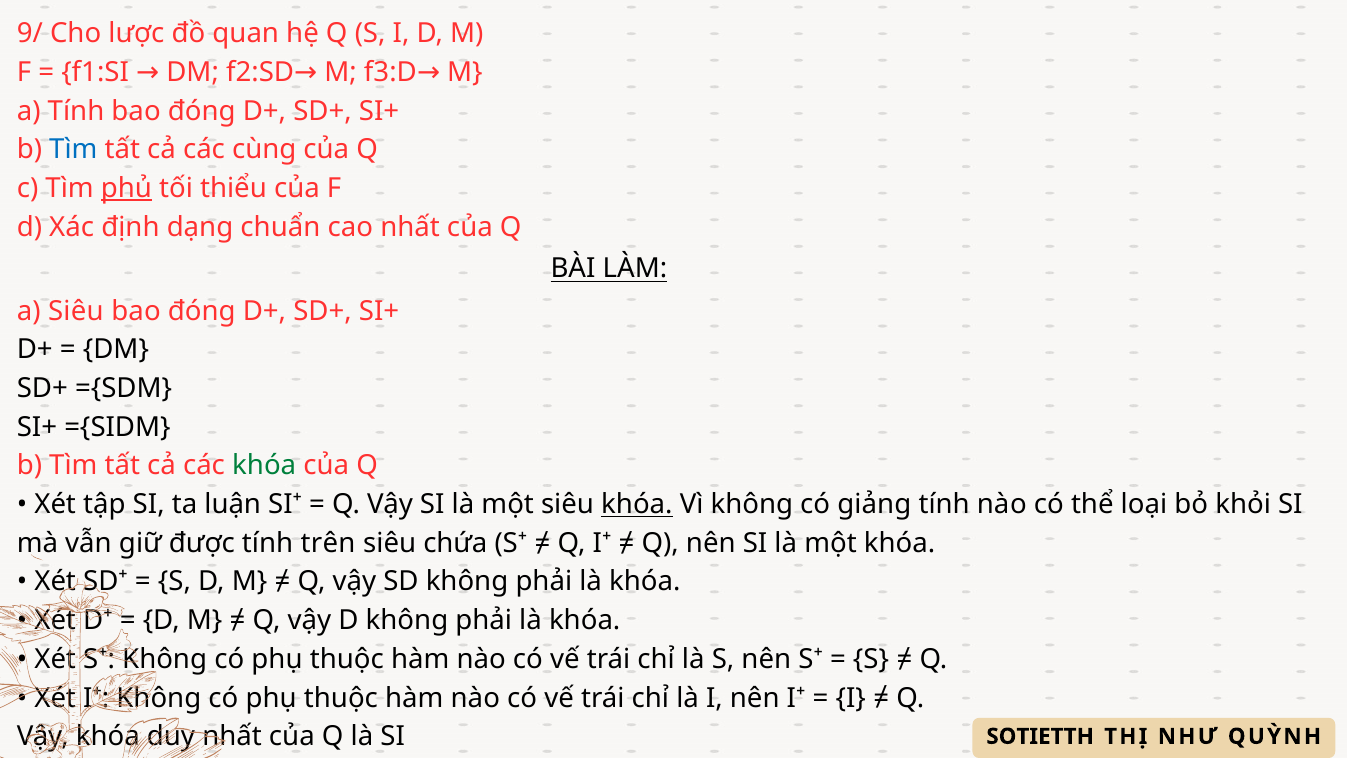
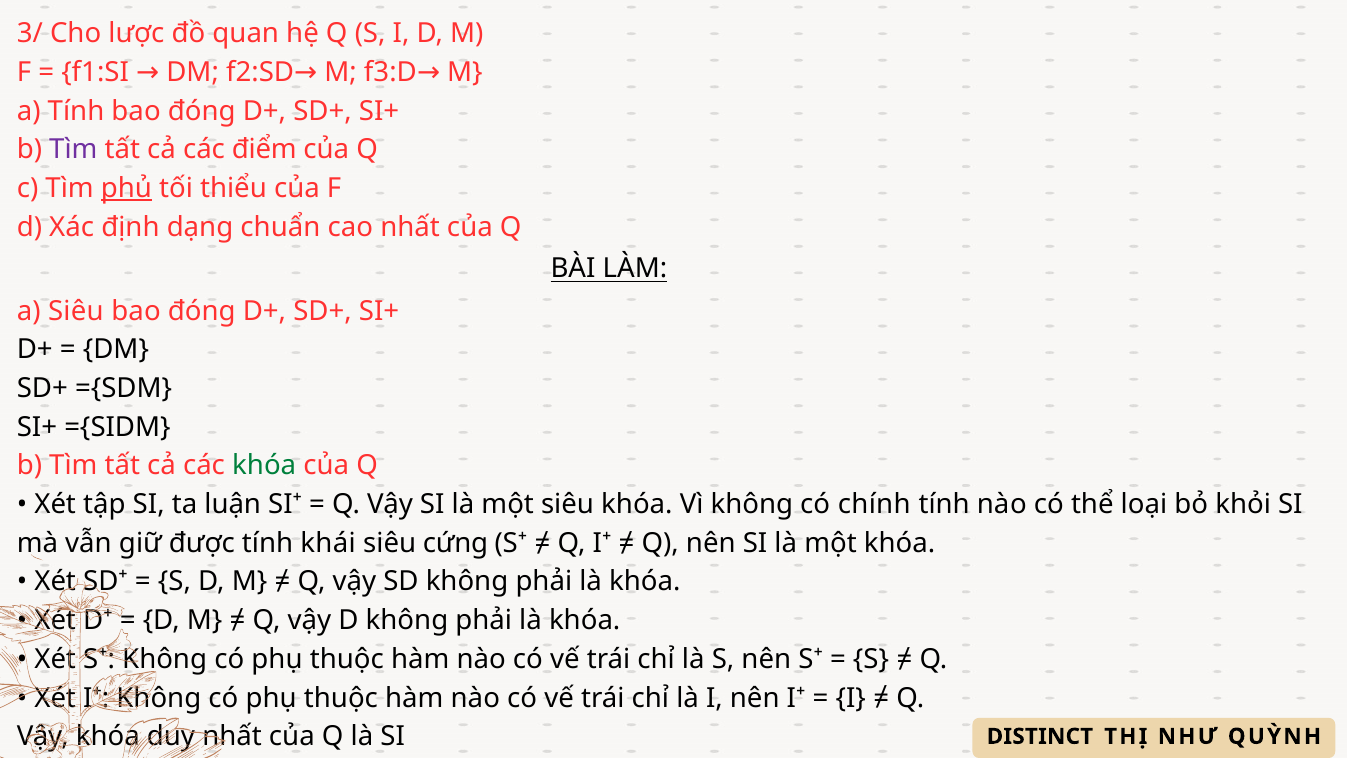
9/: 9/ -> 3/ (30, 34)
Tìm colour: blue -> purple (73, 150)
cùng: cùng -> điểm (264, 150)
khóa underline: present -> none (637, 504)
giảng: giảng -> chính (874, 504)
trên: trên -> khái (328, 543)
chứa: chứa -> cứng (455, 543)
SOTIETTH: SOTIETTH -> DISTINCT (1040, 736)
